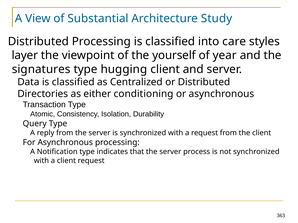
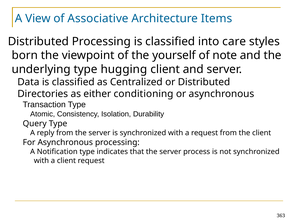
Substantial: Substantial -> Associative (98, 18)
Study: Study -> Items (217, 18)
layer: layer -> born (25, 55)
year: year -> note (225, 55)
signatures: signatures -> underlying (41, 69)
